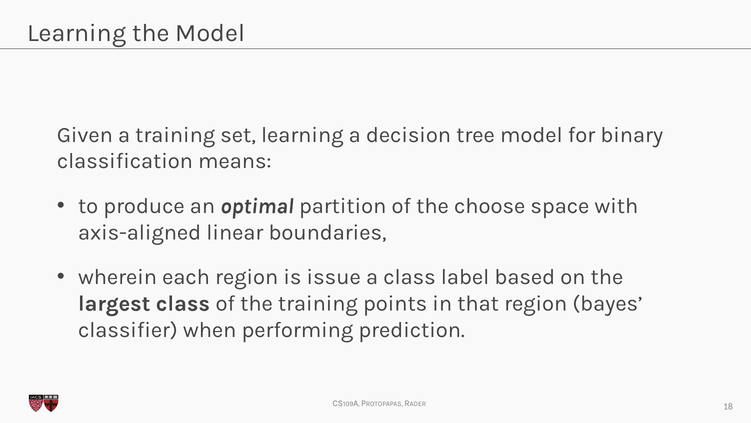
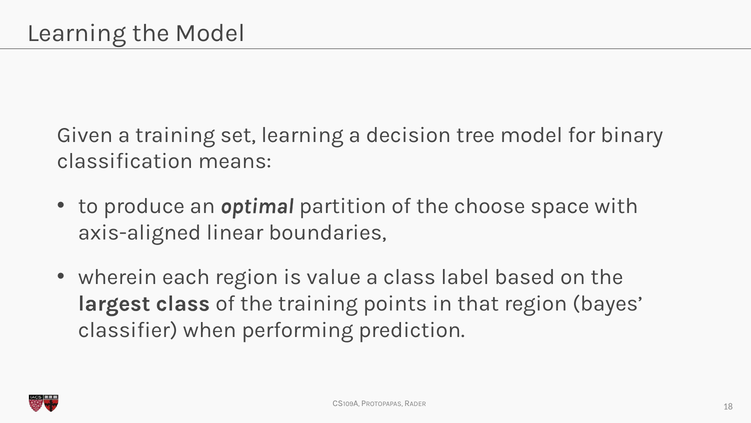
issue: issue -> value (334, 277)
